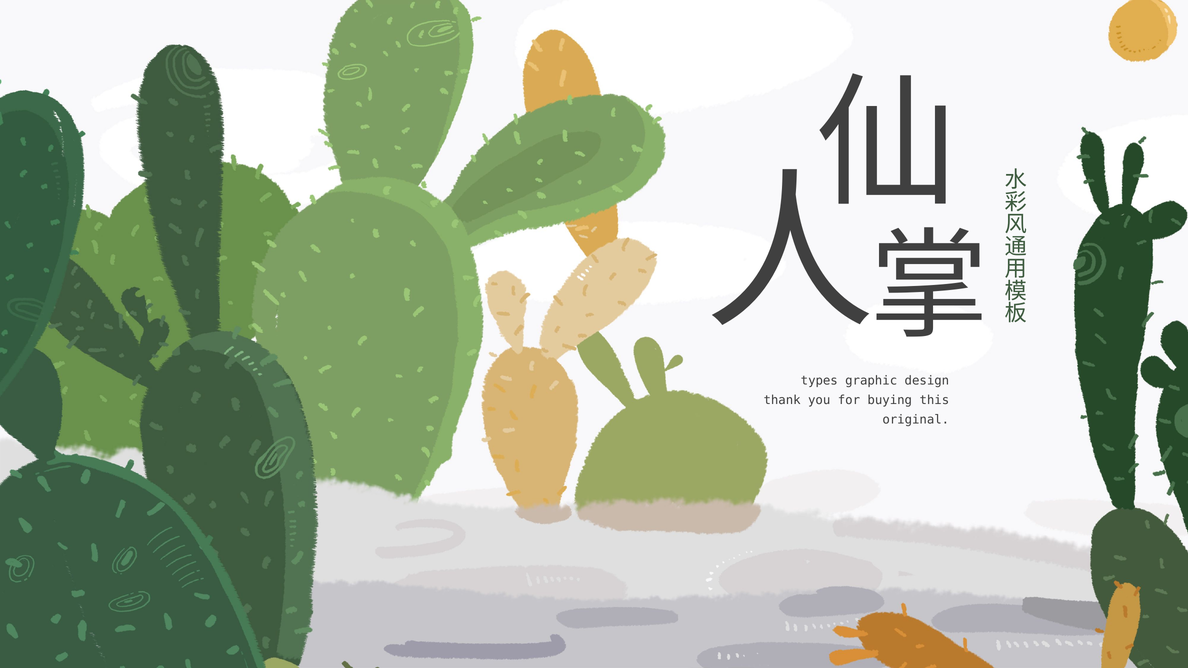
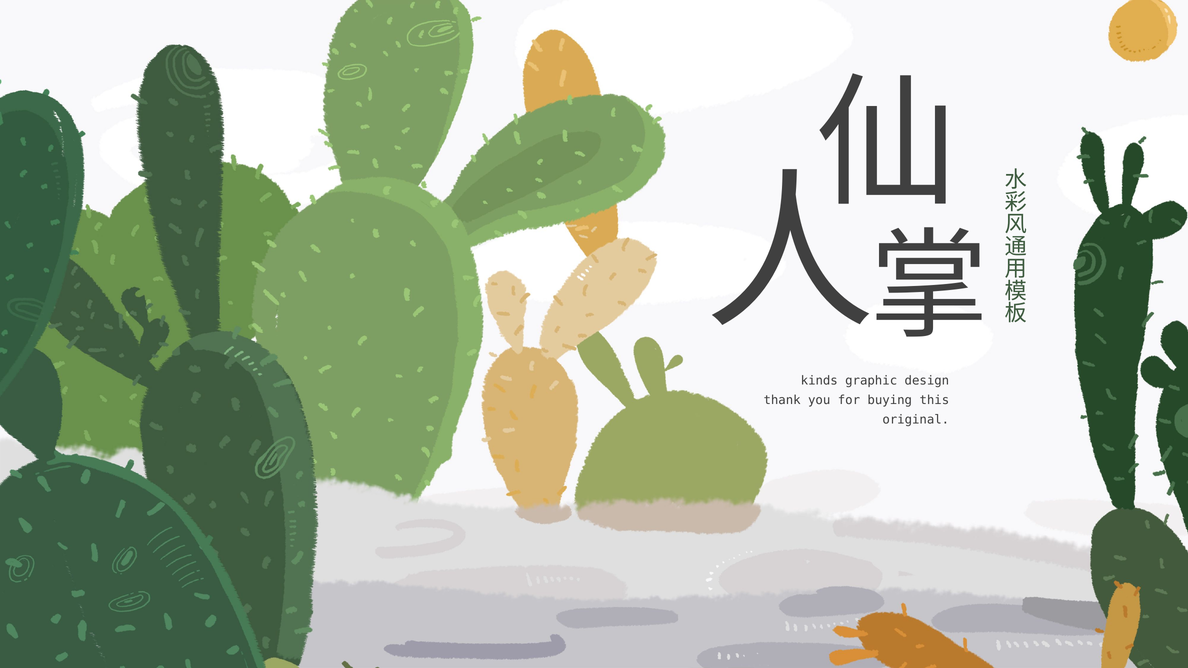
types: types -> kinds (819, 381)
